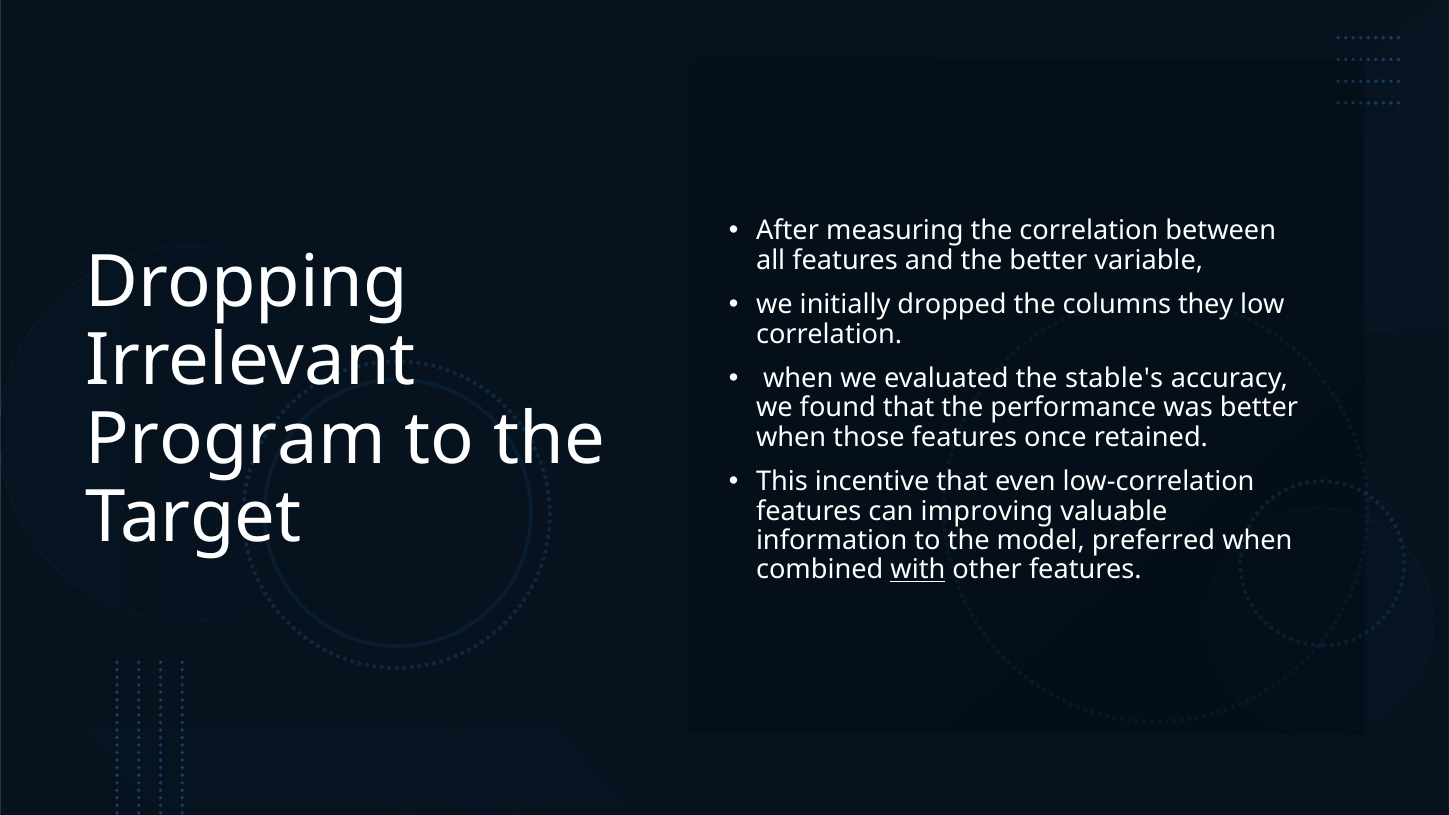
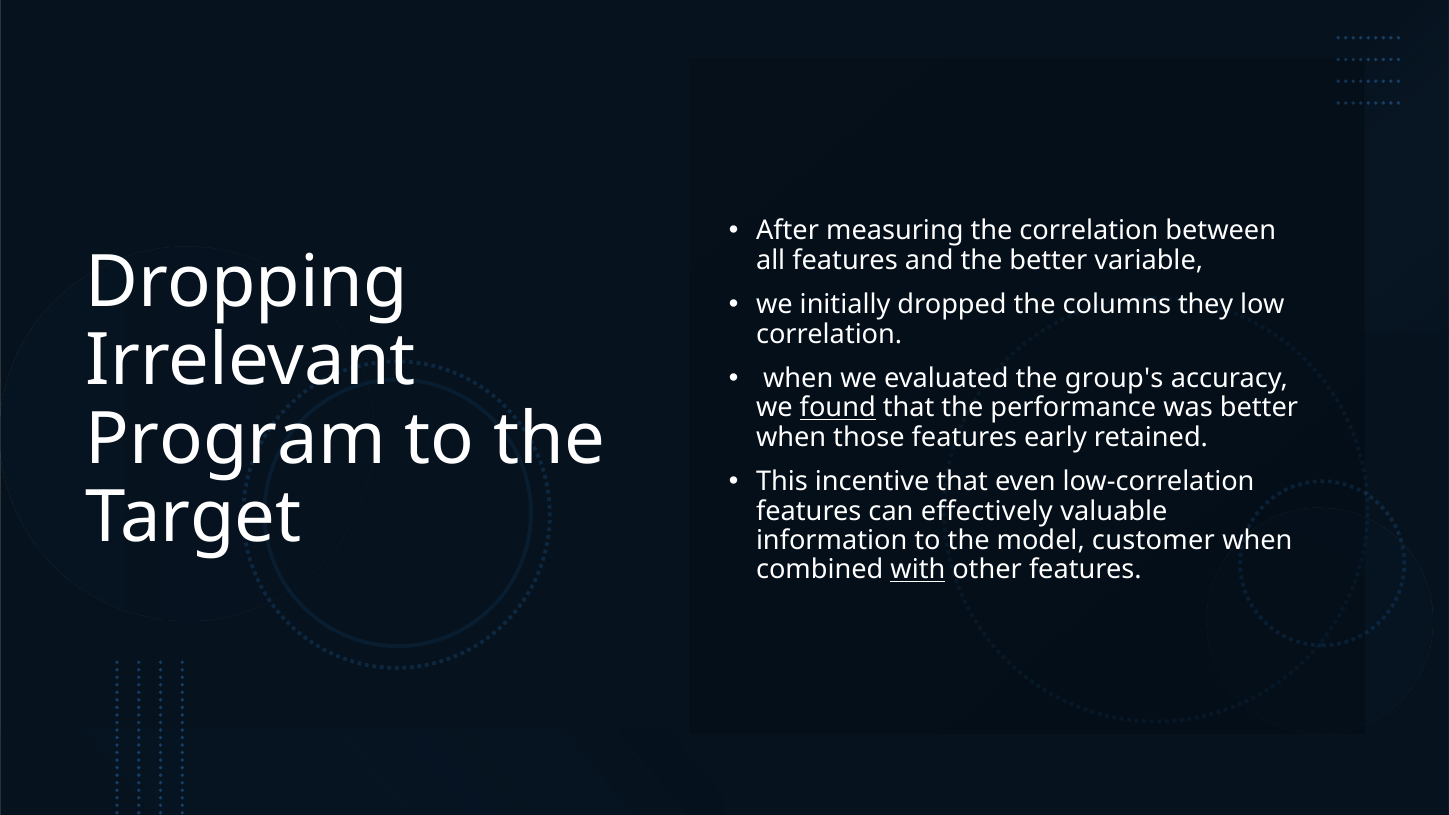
stable's: stable's -> group's (1114, 379)
found underline: none -> present (838, 408)
once: once -> early (1056, 437)
improving: improving -> effectively (987, 511)
preferred: preferred -> customer (1153, 540)
